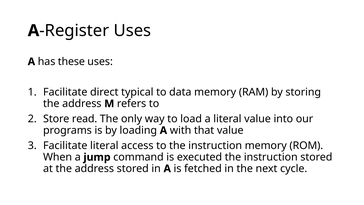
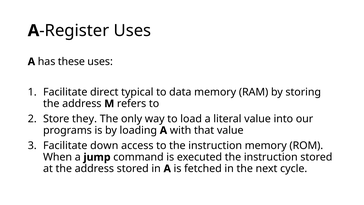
read: read -> they (85, 119)
Facilitate literal: literal -> down (104, 146)
